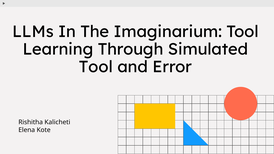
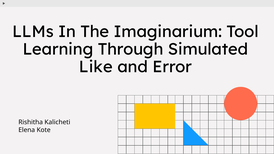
Tool: Tool -> Like (96, 67)
